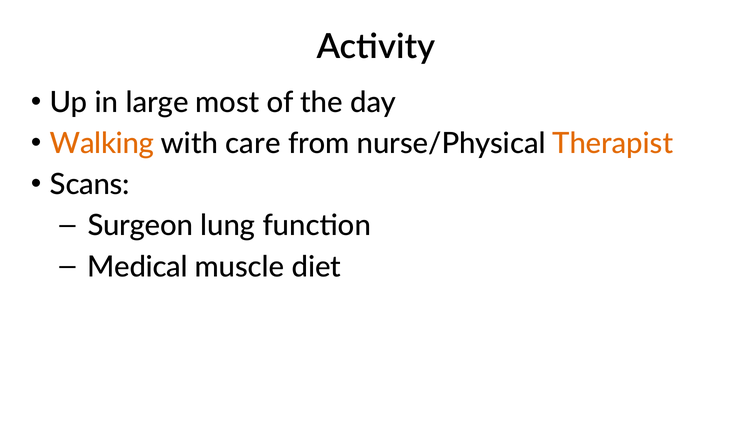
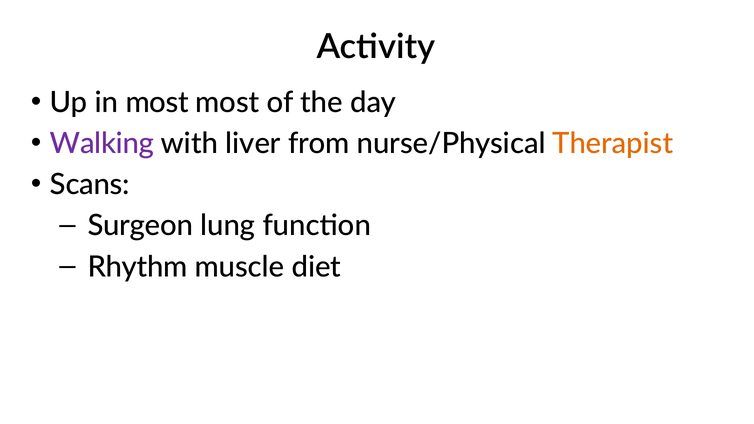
in large: large -> most (157, 103)
Walking colour: orange -> purple (102, 144)
care: care -> liver (253, 144)
Medical: Medical -> Rhythm (138, 267)
